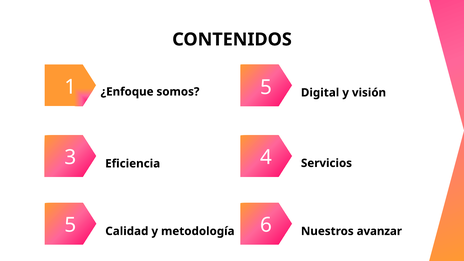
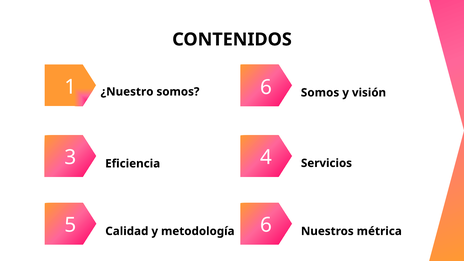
1 5: 5 -> 6 (266, 87)
¿Enfoque: ¿Enfoque -> ¿Nuestro (127, 92)
somos Digital: Digital -> Somos (320, 93)
avanzar: avanzar -> métrica (379, 231)
